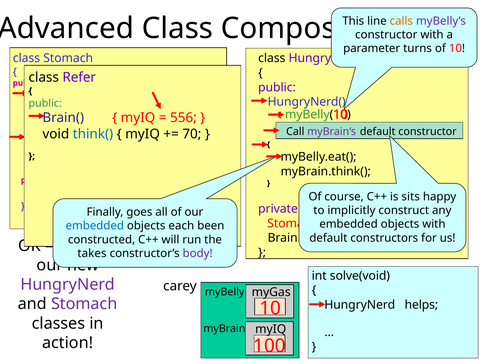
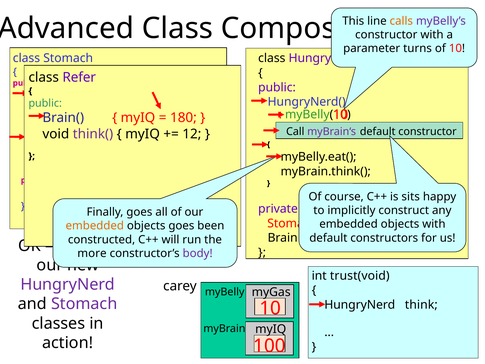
556: 556 -> 180 (183, 118)
think( colour: blue -> purple (93, 134)
70: 70 -> 12 (192, 134)
embedded colour: blue -> orange (95, 226)
objects each: each -> goes (181, 226)
takes: takes -> more (92, 253)
solve(void: solve(void -> trust(void (360, 276)
helps: helps -> think (421, 305)
